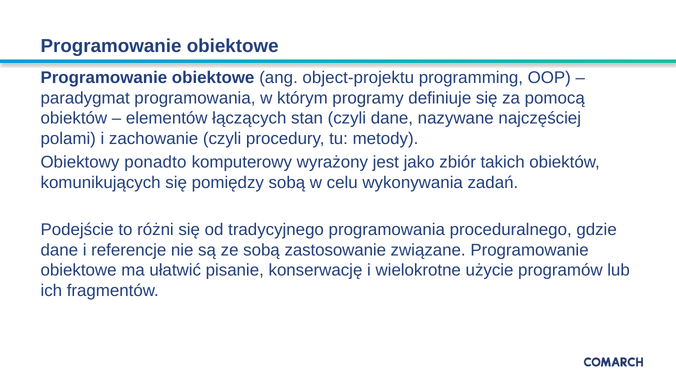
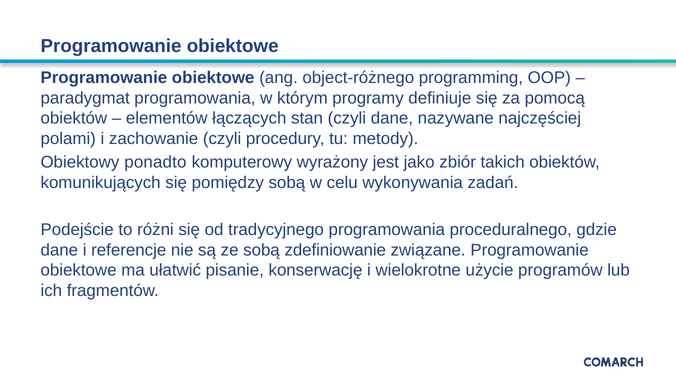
object-projektu: object-projektu -> object-różnego (358, 78)
zastosowanie: zastosowanie -> zdefiniowanie (335, 250)
